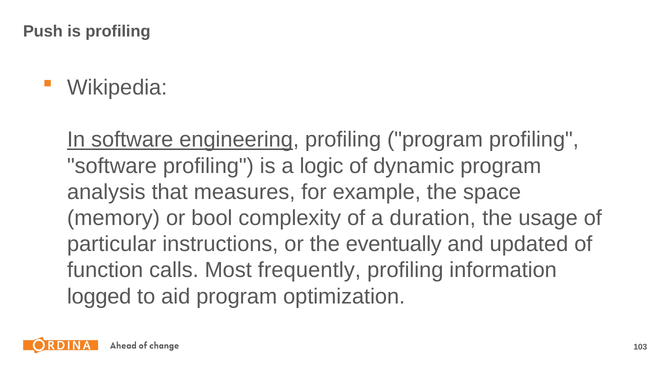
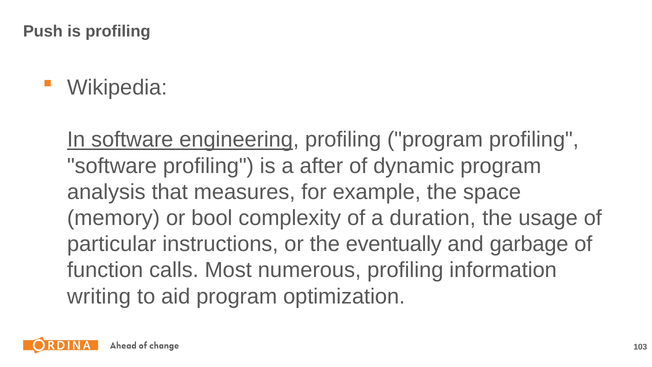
logic: logic -> after (321, 166)
updated: updated -> garbage (529, 244)
frequently: frequently -> numerous (309, 270)
logged: logged -> writing (99, 296)
